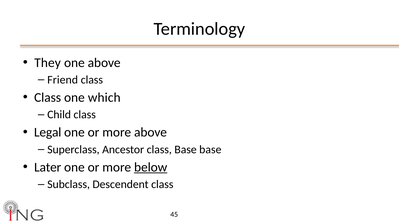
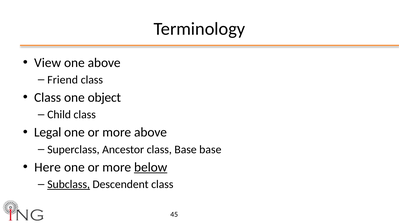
They: They -> View (48, 63)
which: which -> object (104, 98)
Later: Later -> Here (48, 168)
Subclass underline: none -> present (69, 185)
